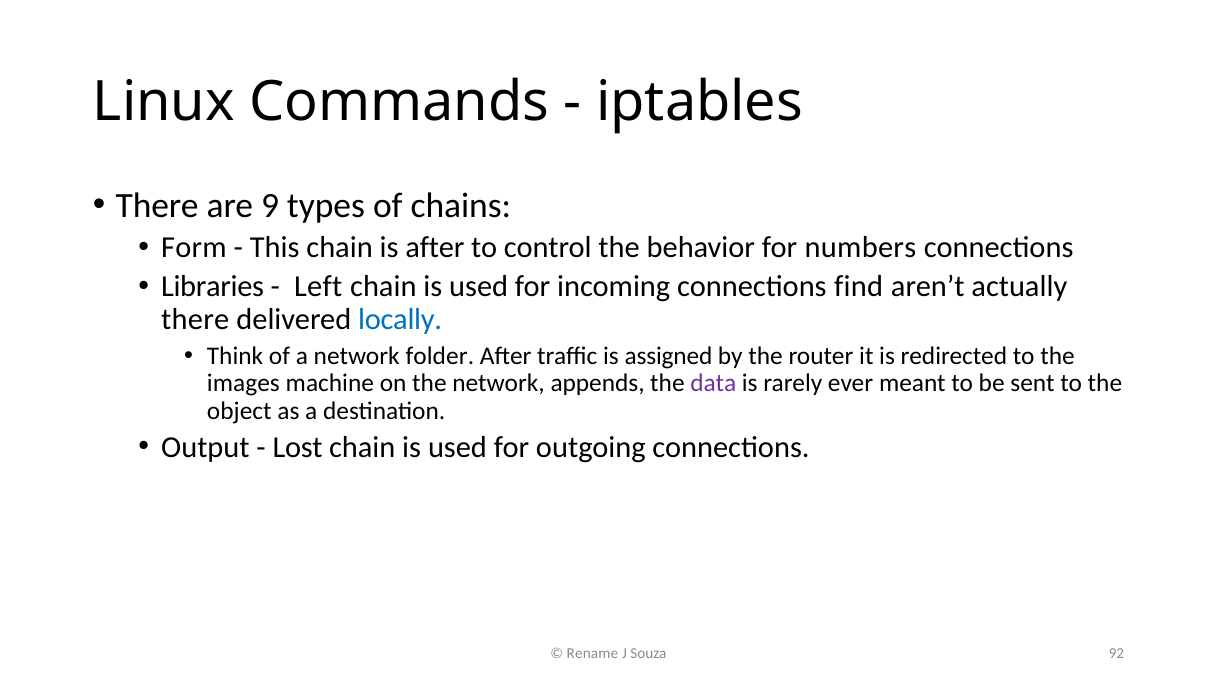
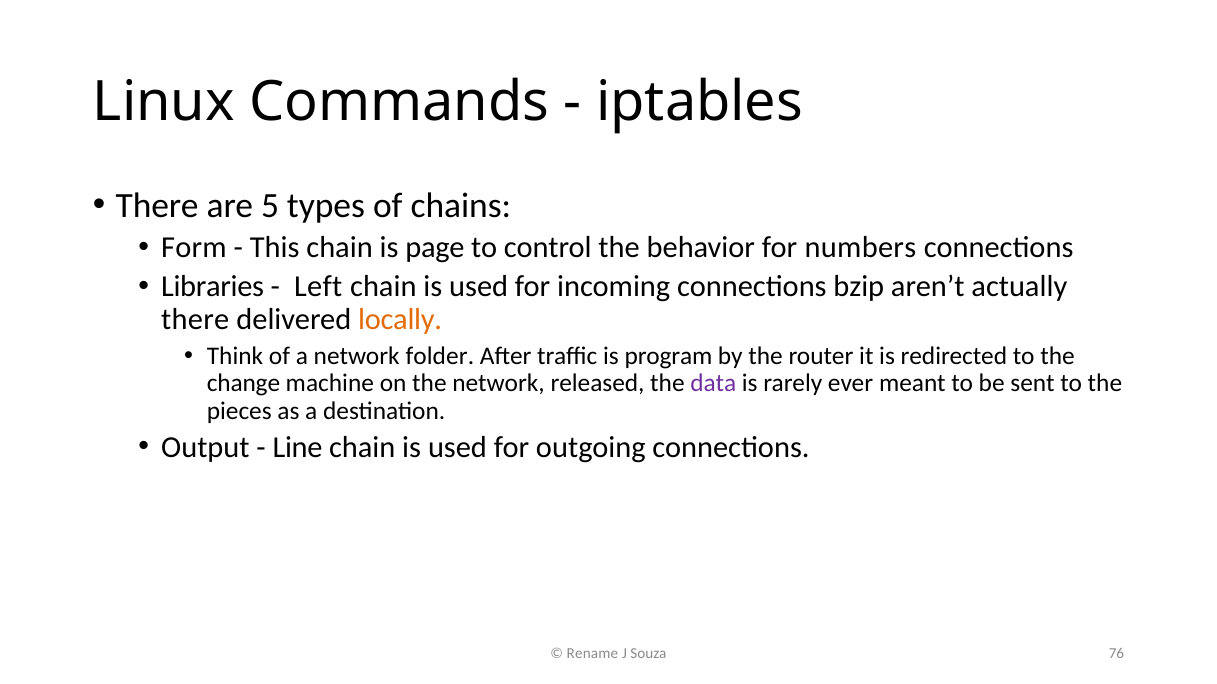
9: 9 -> 5 (270, 206)
is after: after -> page (435, 248)
find: find -> bzip (859, 287)
locally colour: blue -> orange (400, 320)
assigned: assigned -> program (668, 356)
images: images -> change (244, 384)
appends: appends -> released (598, 384)
object: object -> pieces (239, 411)
Lost: Lost -> Line (298, 447)
92: 92 -> 76 (1116, 654)
